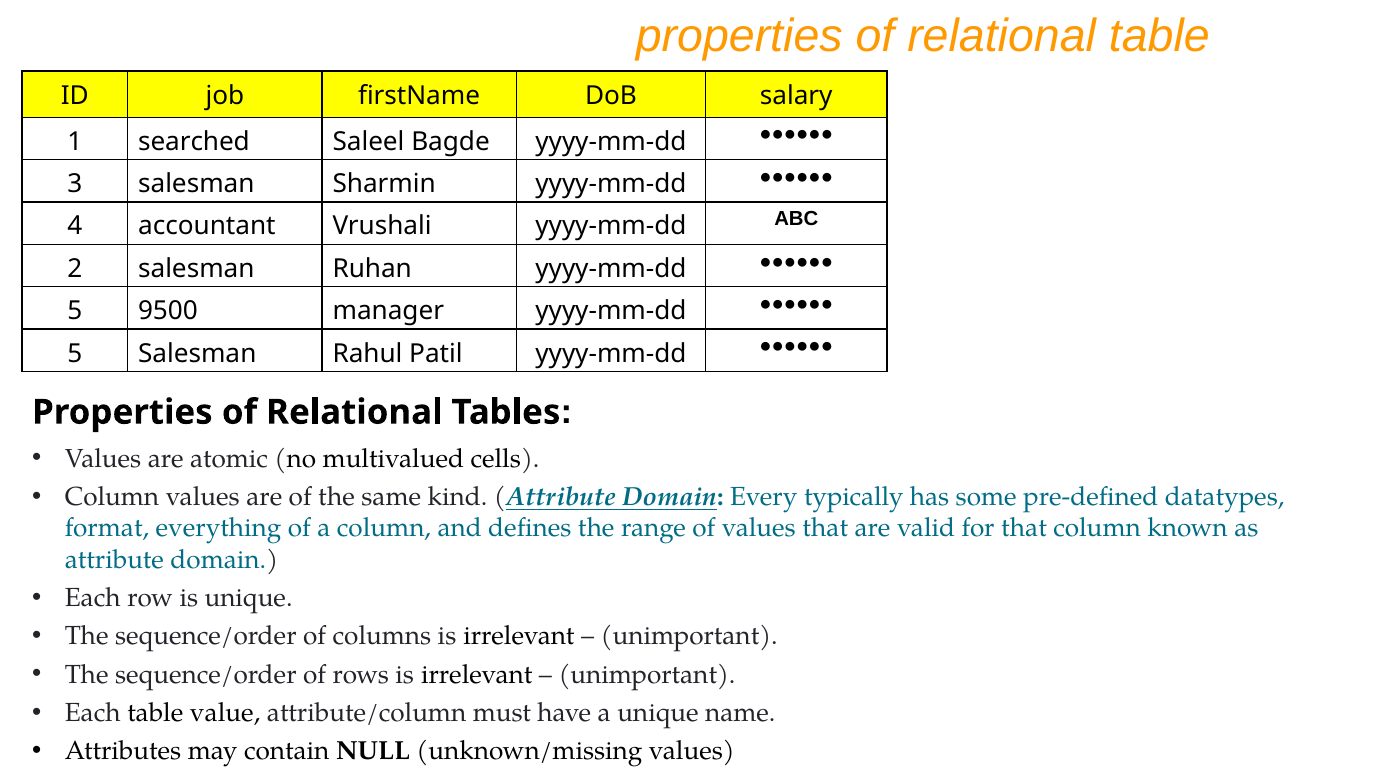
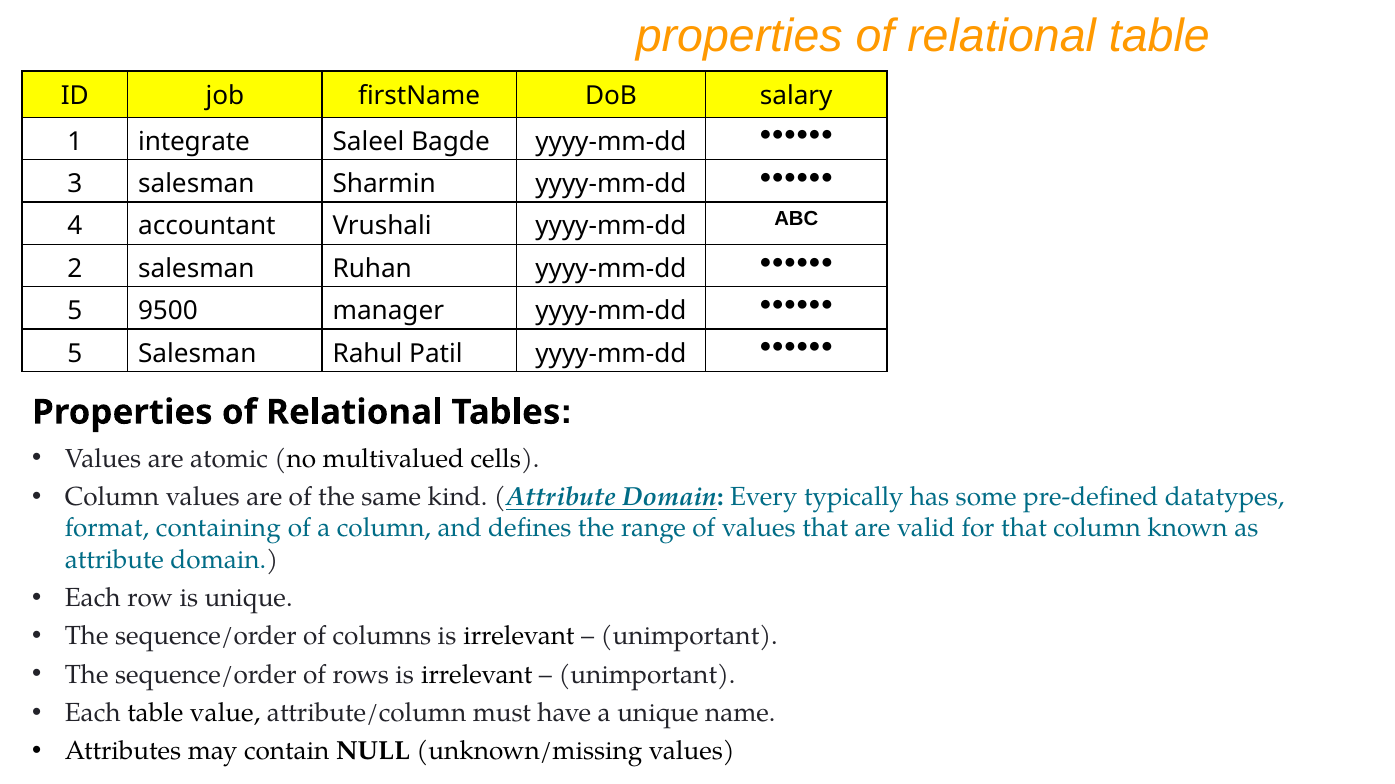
searched: searched -> integrate (194, 142)
everything: everything -> containing (218, 529)
